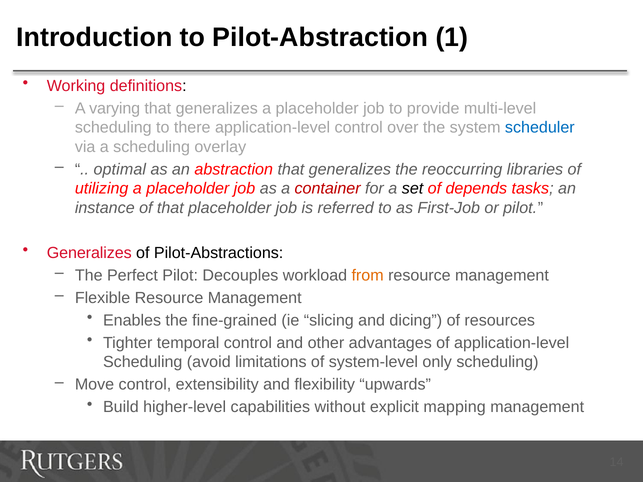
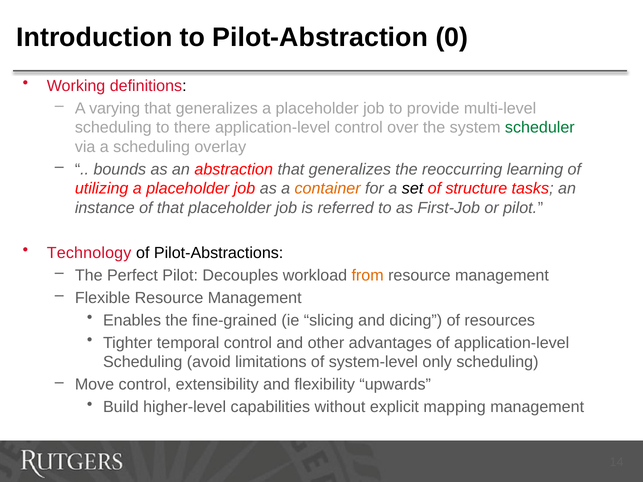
1: 1 -> 0 (452, 37)
scheduler colour: blue -> green (540, 128)
optimal: optimal -> bounds (120, 169)
libraries: libraries -> learning (535, 169)
container colour: red -> orange (328, 189)
depends: depends -> structure (476, 189)
Generalizes: Generalizes -> Technology (89, 253)
